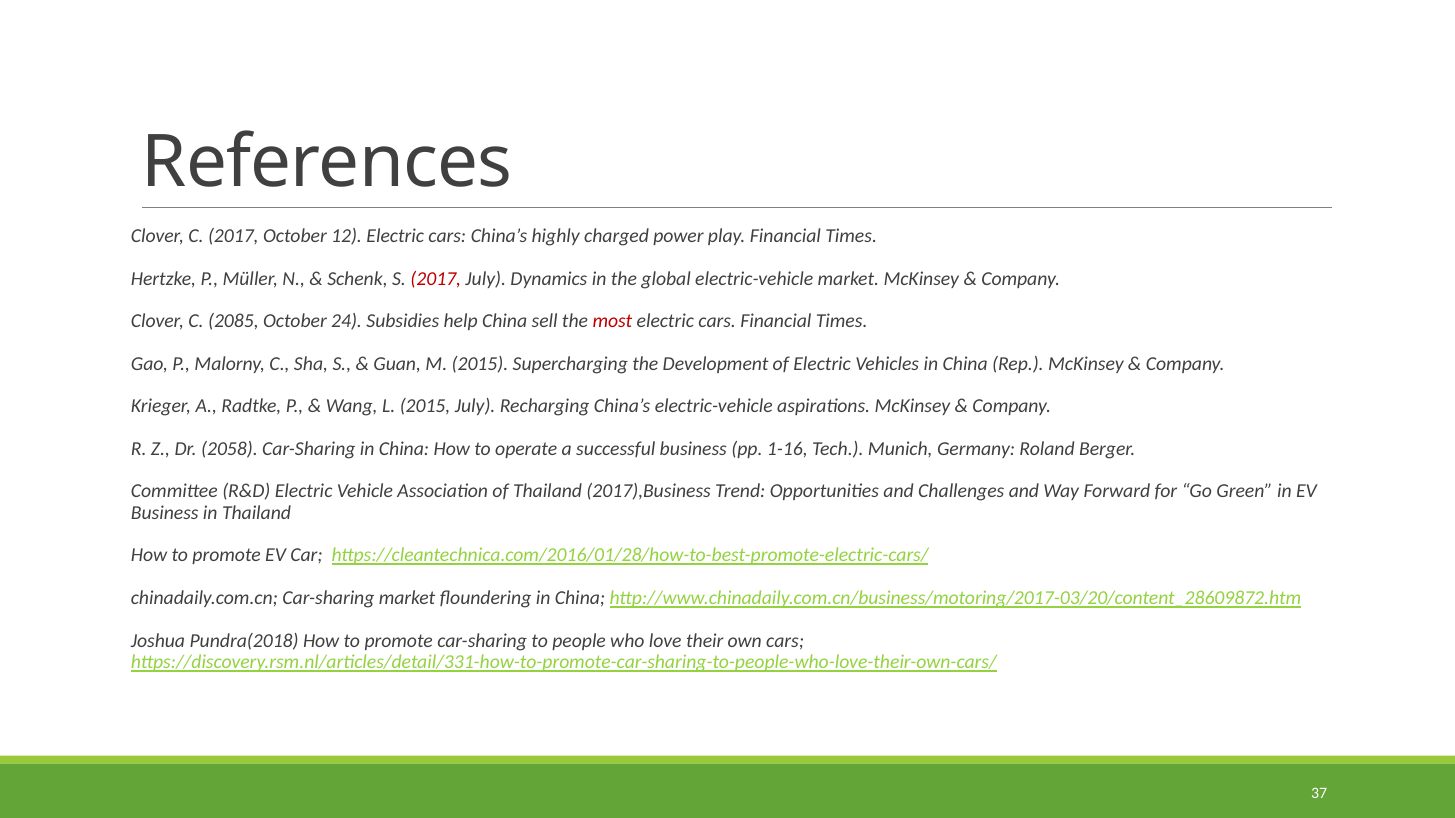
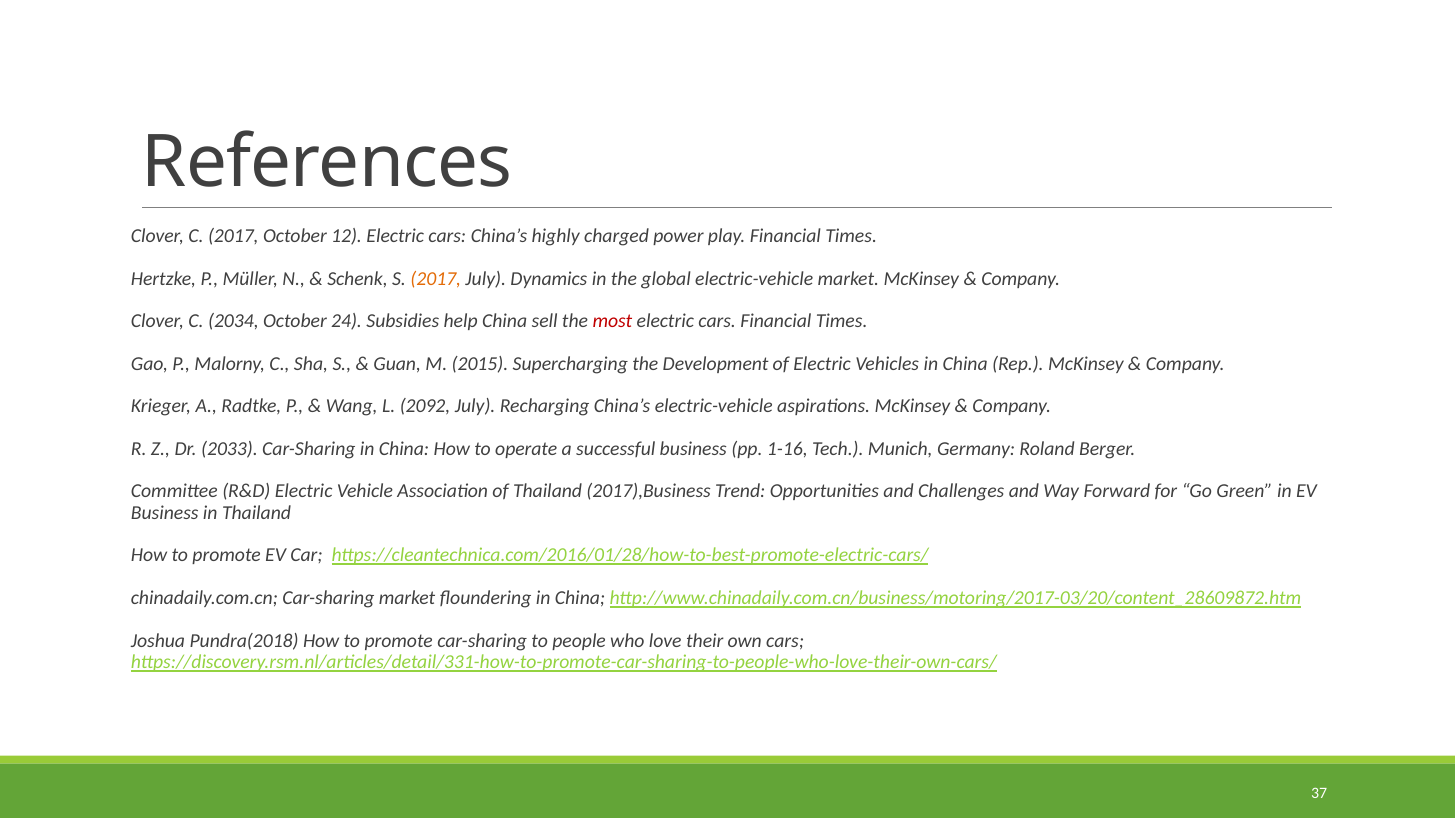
2017 colour: red -> orange (436, 279)
2085: 2085 -> 2034 (233, 321)
L 2015: 2015 -> 2092 (425, 406)
2058: 2058 -> 2033 (229, 449)
